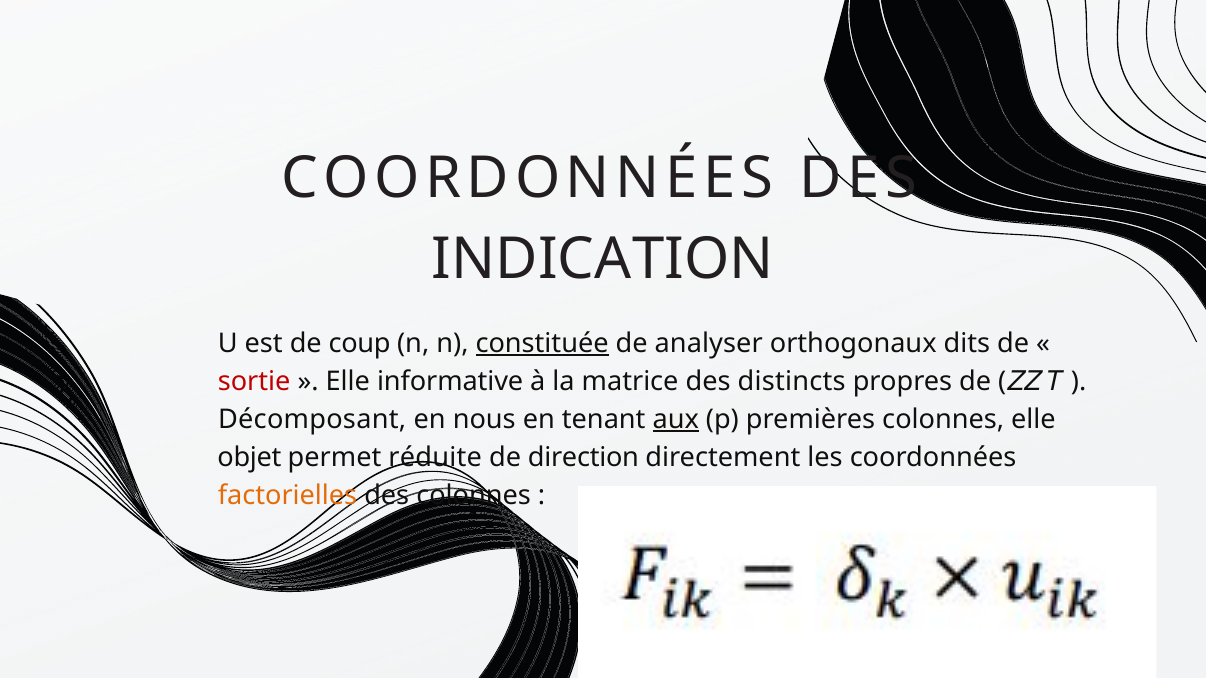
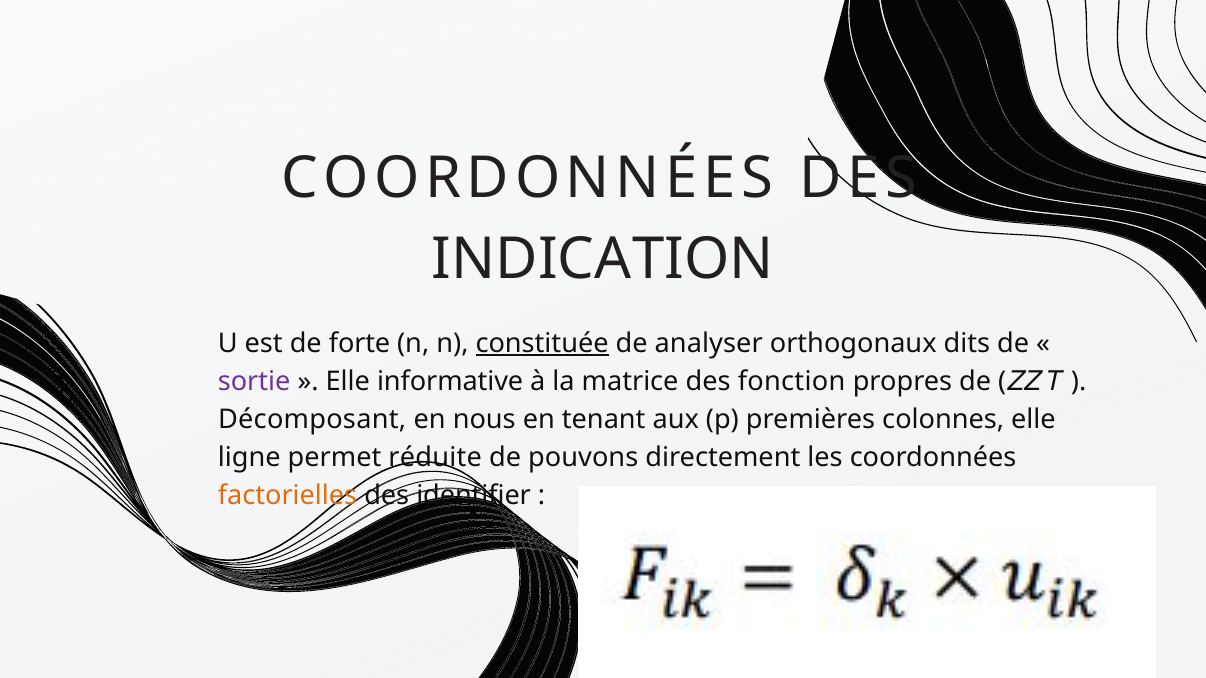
coup: coup -> forte (360, 344)
sortie colour: red -> purple (254, 382)
distincts: distincts -> fonction (792, 382)
aux underline: present -> none (676, 420)
objet: objet -> ligne (249, 458)
direction: direction -> pouvons (583, 458)
des colonnes: colonnes -> identifier (474, 496)
